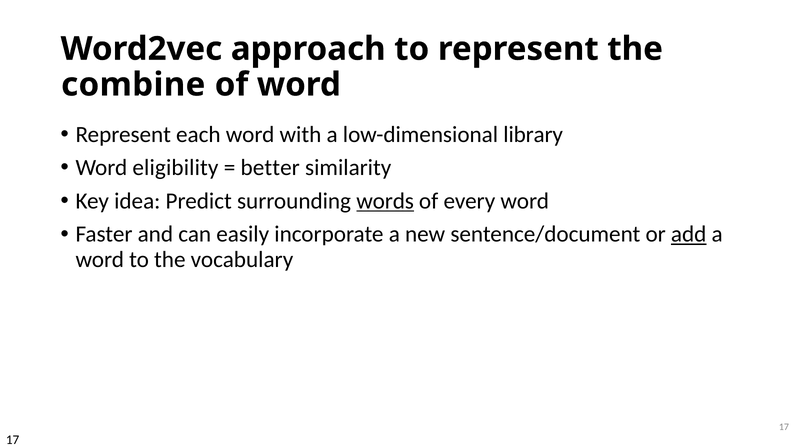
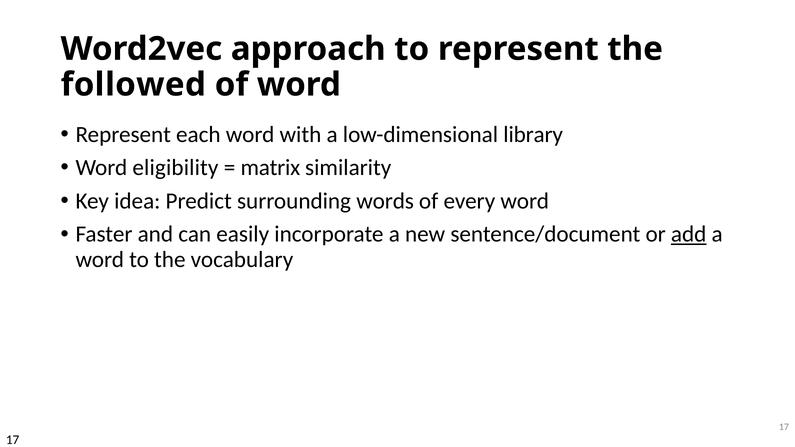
combine: combine -> followed (133, 85)
better: better -> matrix (270, 168)
words underline: present -> none (385, 201)
